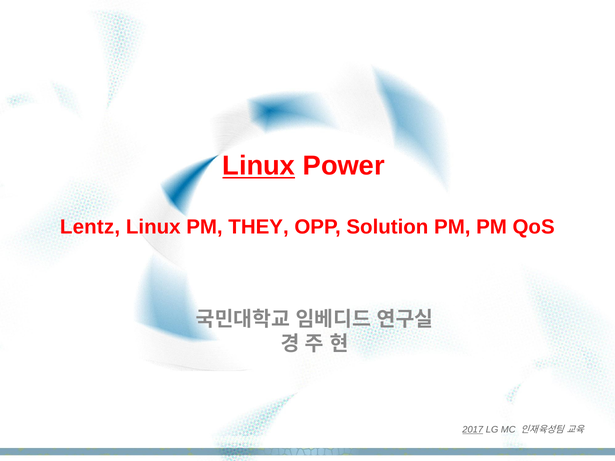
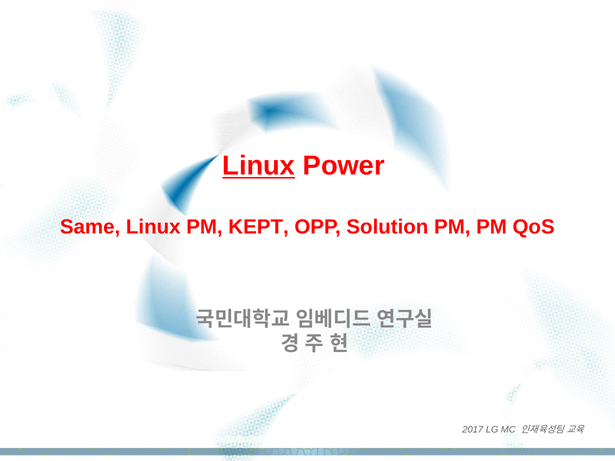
Lentz: Lentz -> Same (90, 227)
THEY: THEY -> KEPT (259, 227)
2017 underline: present -> none (473, 430)
